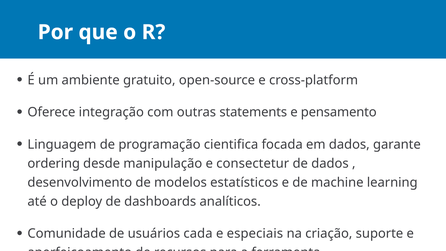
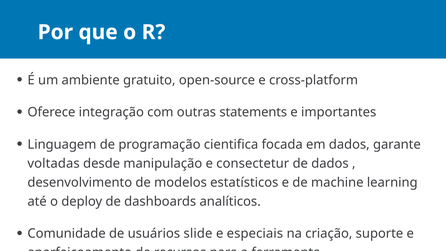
pensamento: pensamento -> importantes (339, 112)
ordering: ordering -> voltadas (54, 163)
cada: cada -> slide (198, 234)
